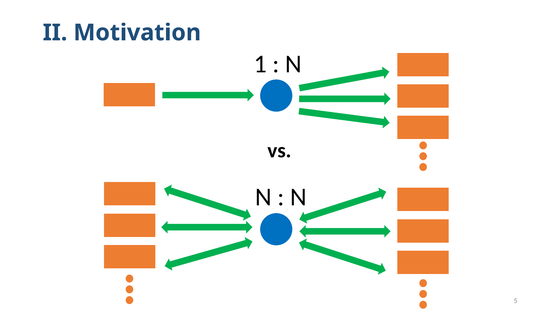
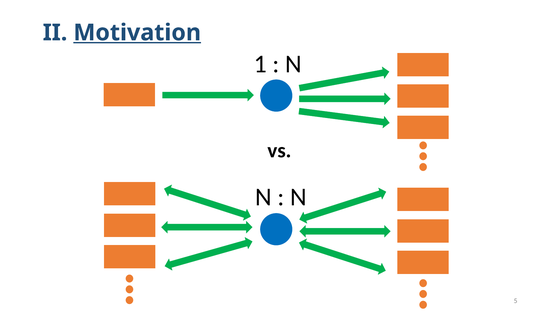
Motivation underline: none -> present (137, 33)
